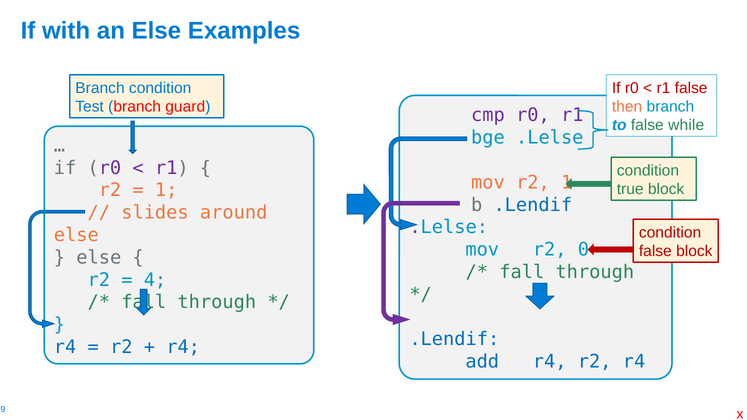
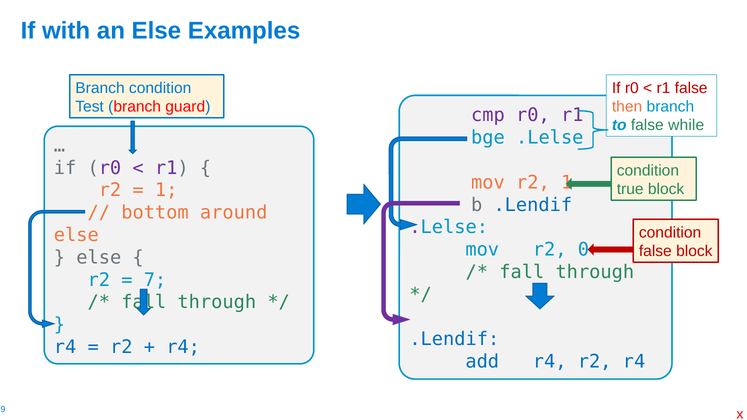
slides: slides -> bottom (155, 213)
4: 4 -> 7 (155, 280)
